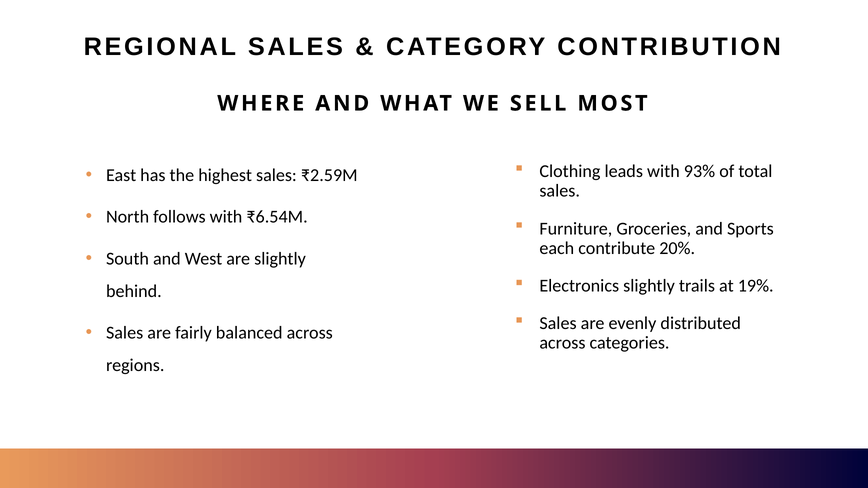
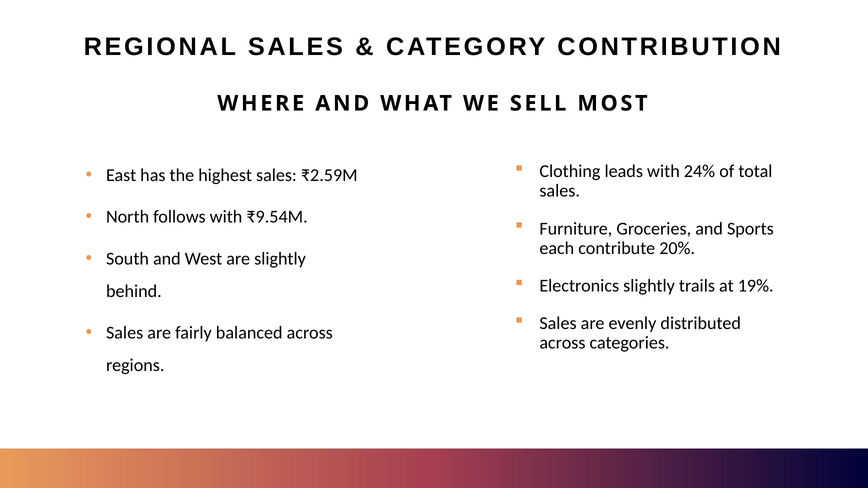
93%: 93% -> 24% (699, 172)
₹6.54M: ₹6.54M -> ₹9.54M (277, 217)
